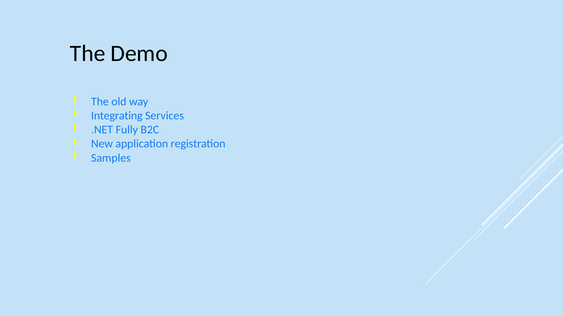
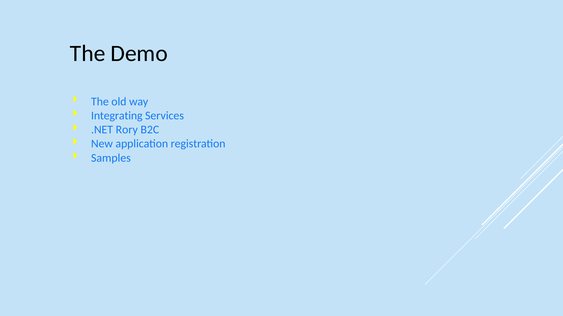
Fully: Fully -> Rory (127, 130)
